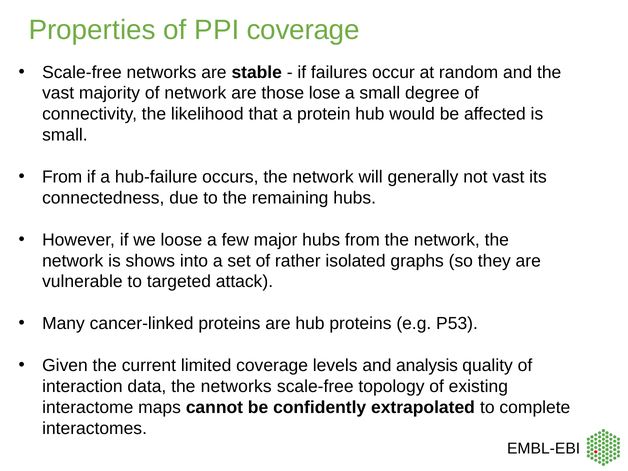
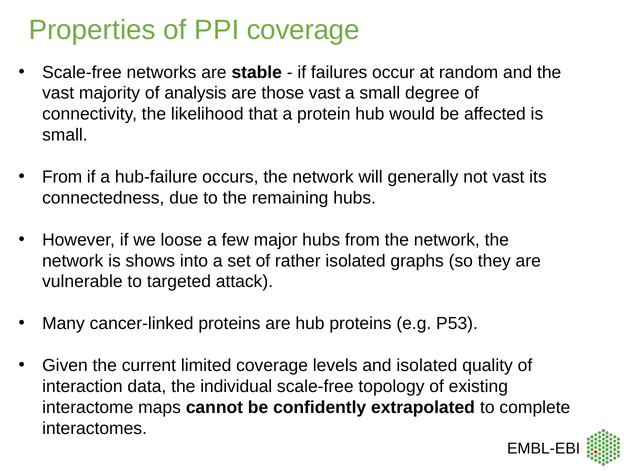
of network: network -> analysis (195, 93)
those lose: lose -> vast (325, 93)
and analysis: analysis -> isolated (427, 365)
the networks: networks -> individual (236, 386)
